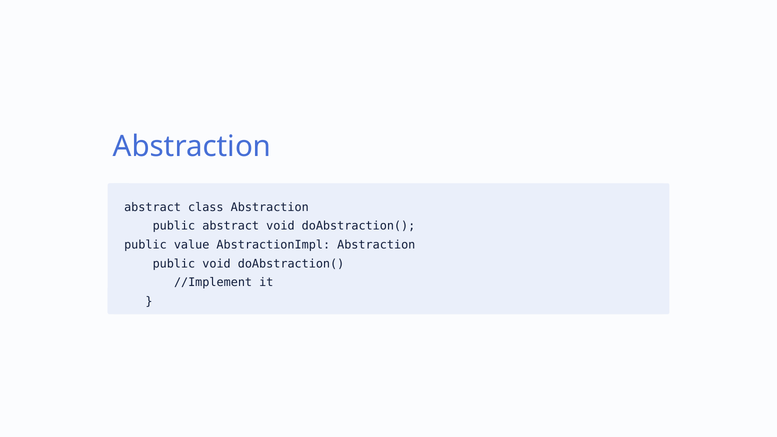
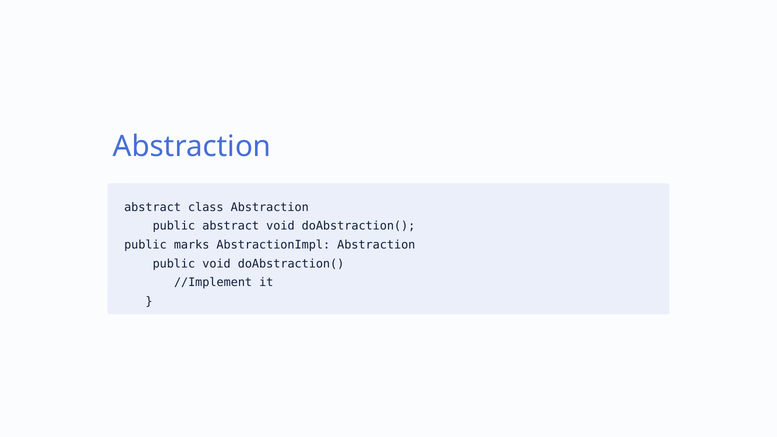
value: value -> marks (192, 245)
